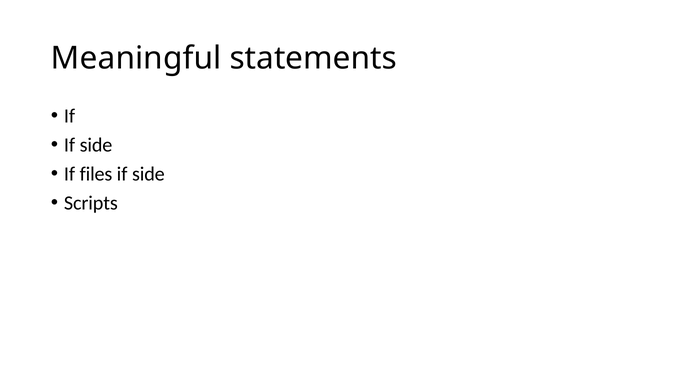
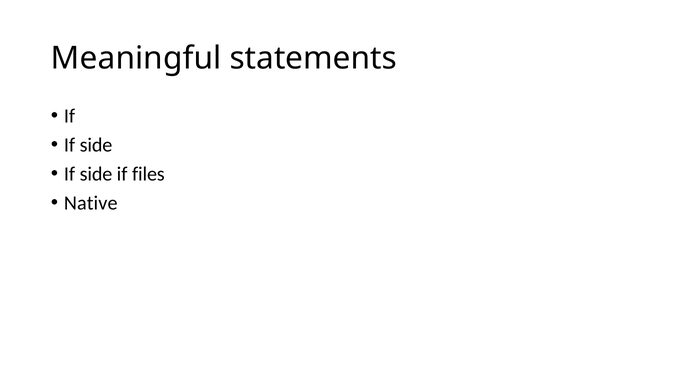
files: files -> side (96, 174)
side: side -> files (148, 174)
Scripts: Scripts -> Native (91, 203)
